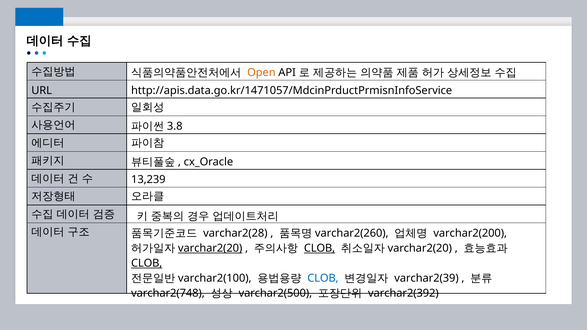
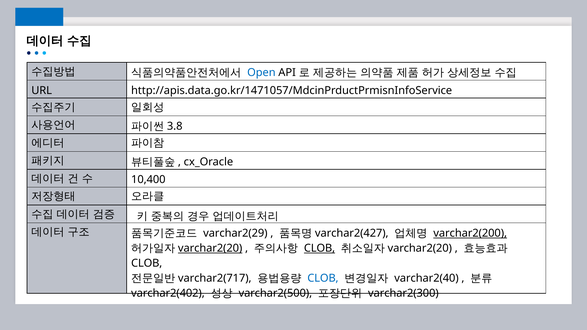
Open colour: orange -> blue (261, 73)
13,239: 13,239 -> 10,400 (148, 180)
varchar2(28: varchar2(28 -> varchar2(29 (235, 233)
varchar2(260: varchar2(260 -> varchar2(427 (352, 233)
varchar2(200 underline: none -> present (470, 233)
CLOB underline: present -> none (147, 263)
varchar2(100: varchar2(100 -> varchar2(717 (215, 278)
varchar2(39: varchar2(39 -> varchar2(40 (426, 278)
varchar2(748: varchar2(748 -> varchar2(402 (168, 293)
varchar2(392: varchar2(392 -> varchar2(300 (403, 293)
